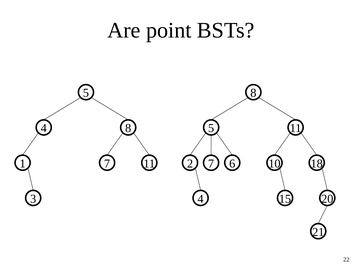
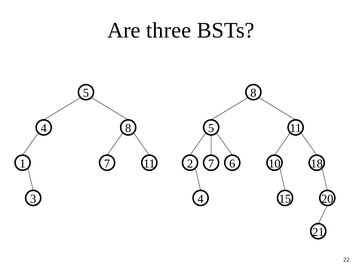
point: point -> three (169, 30)
